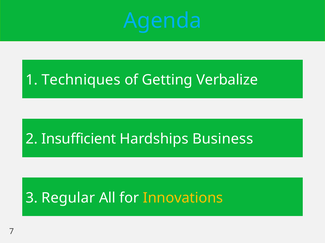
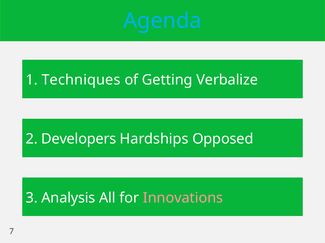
Insufficient: Insufficient -> Developers (79, 139)
Business: Business -> Opposed (223, 139)
Regular: Regular -> Analysis (68, 198)
Innovations colour: yellow -> pink (183, 198)
